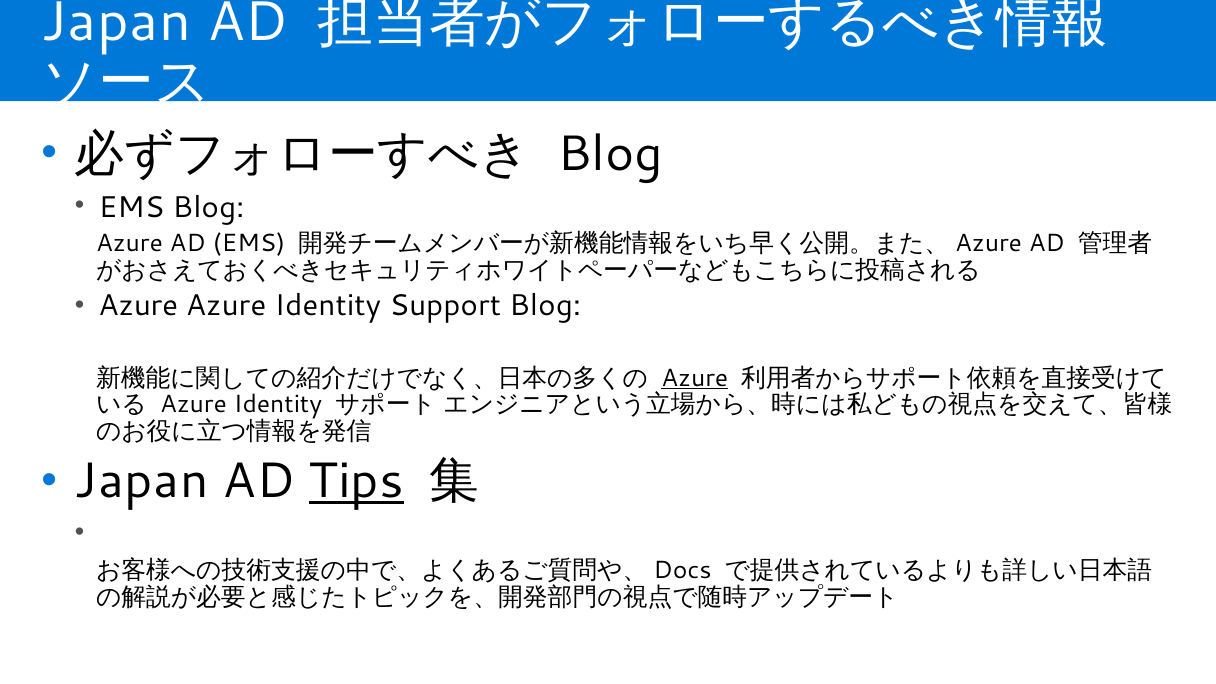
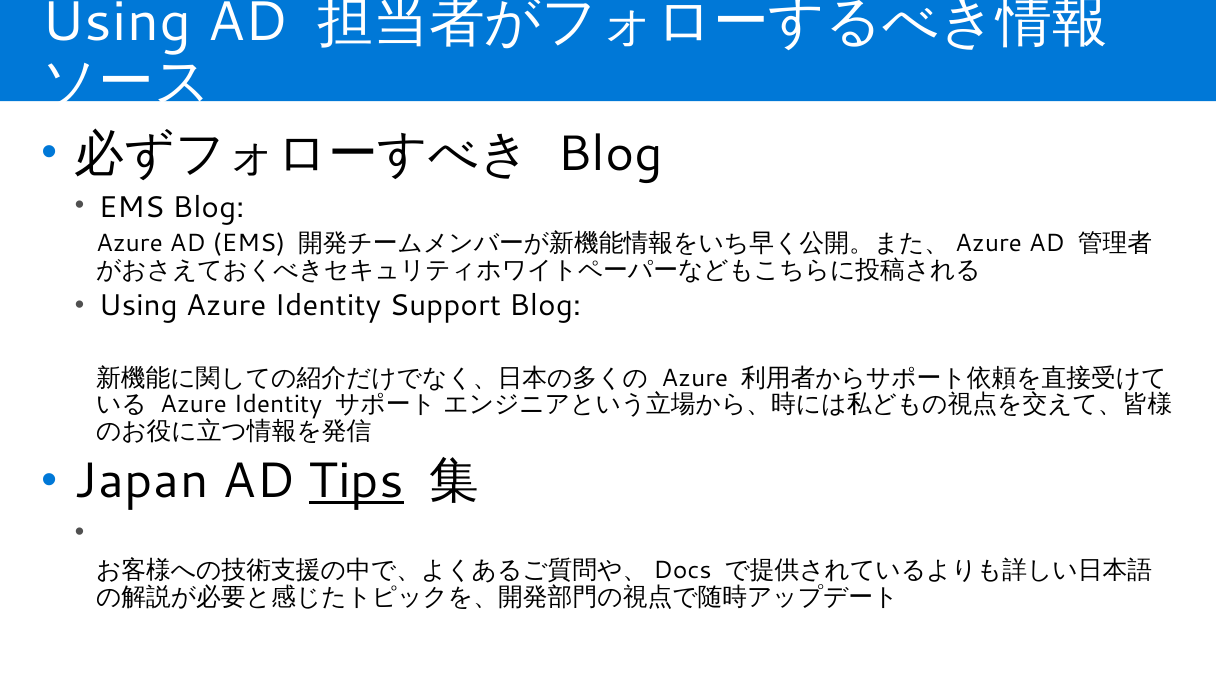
Japan: Japan -> Using (117, 22)
Azure: Azure -> Using (138, 306)
Azure underline: present -> none (695, 378)
